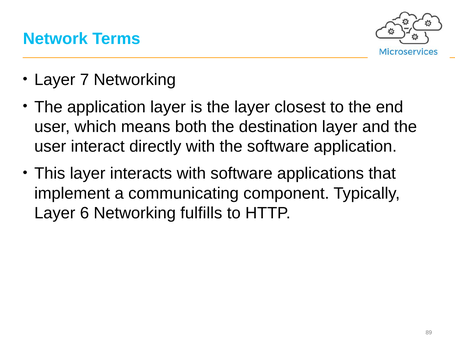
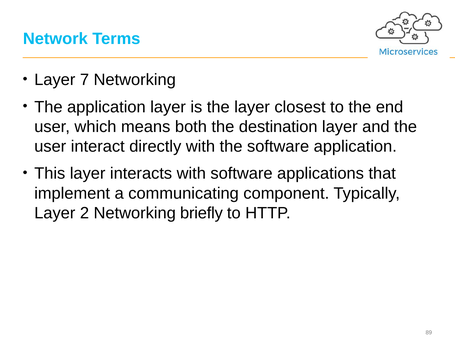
6: 6 -> 2 (85, 213)
fulfills: fulfills -> briefly (201, 213)
